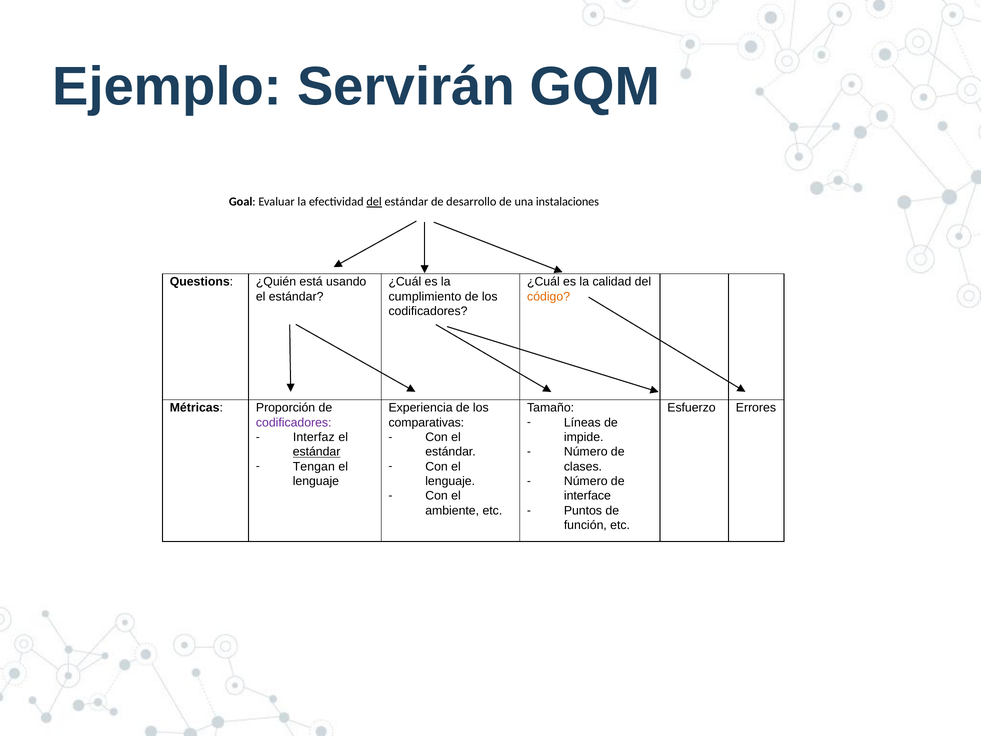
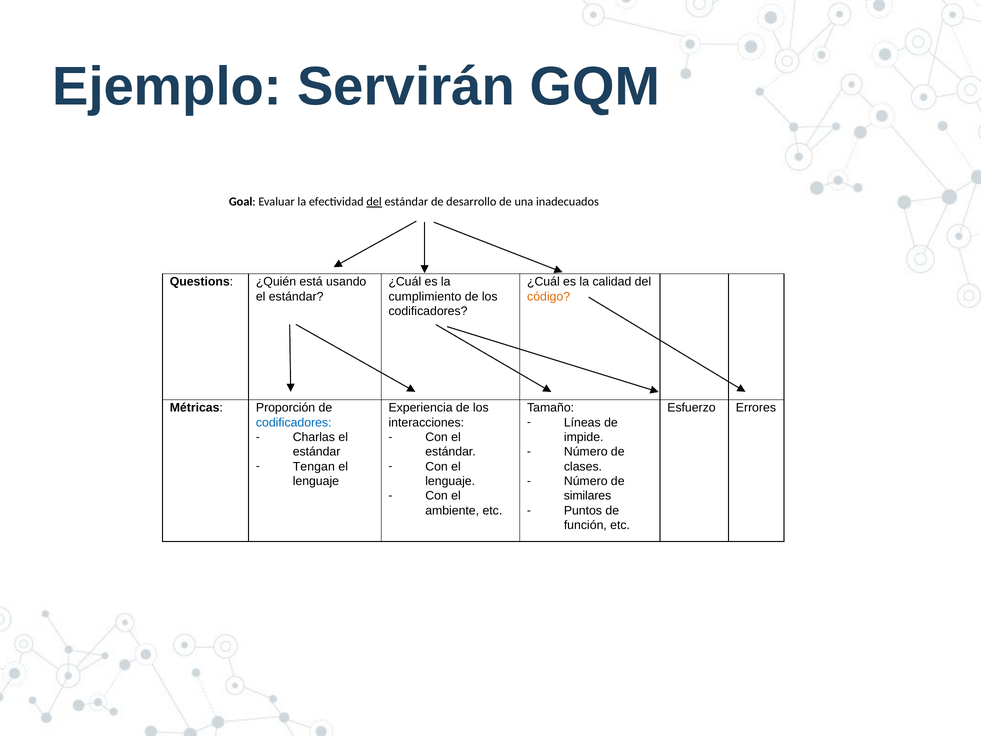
instalaciones: instalaciones -> inadecuados (567, 202)
codificadores colour: purple -> blue (294, 422)
comparativas: comparativas -> interacciones (426, 422)
Interfaz: Interfaz -> Charlas (314, 437)
estándar underline: present -> none (317, 452)
interface: interface -> similares (587, 496)
